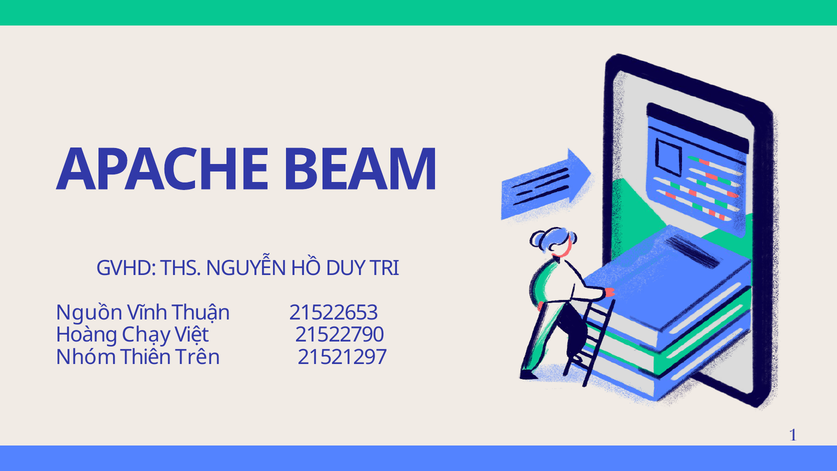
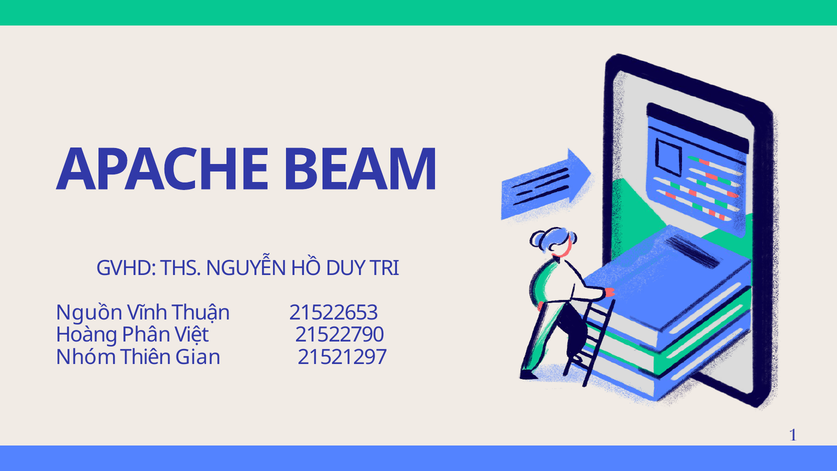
Chạy: Chạy -> Phân (146, 335)
Trên: Trên -> Gian (198, 357)
